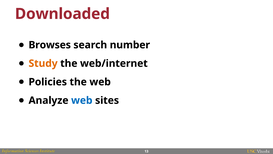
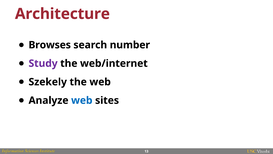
Downloaded: Downloaded -> Architecture (62, 14)
Study colour: orange -> purple (43, 63)
Policies: Policies -> Szekely (48, 82)
